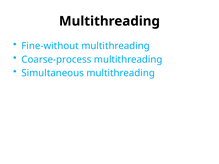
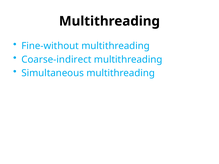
Coarse-process: Coarse-process -> Coarse-indirect (56, 60)
